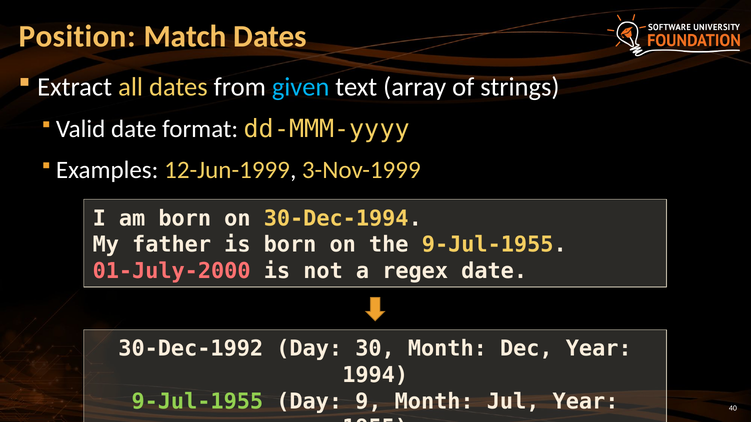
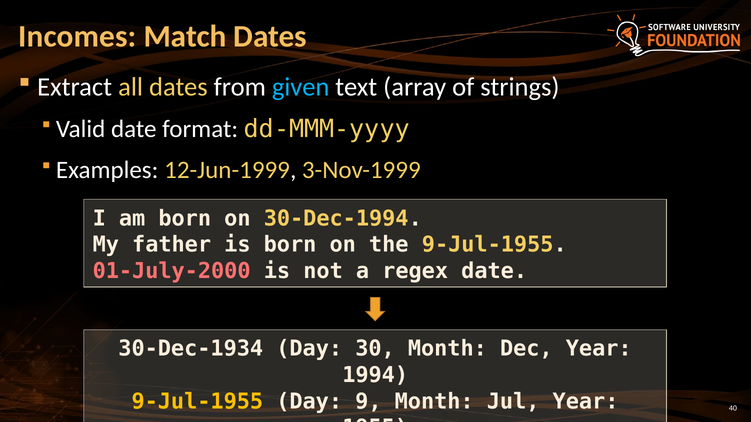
Position: Position -> Incomes (77, 36)
30-Dec-1992: 30-Dec-1992 -> 30-Dec-1934 (191, 349)
9-Jul-1955 colour: light green -> yellow (197, 402)
